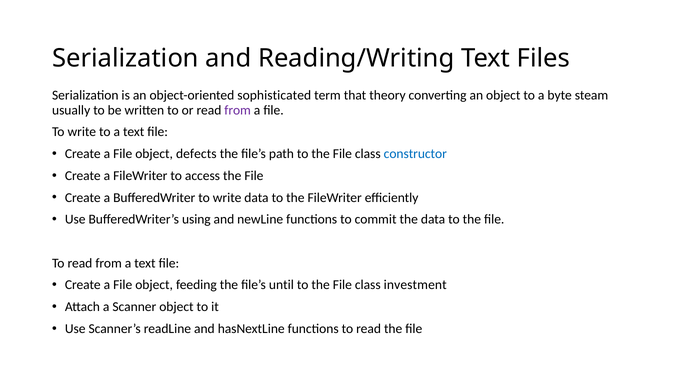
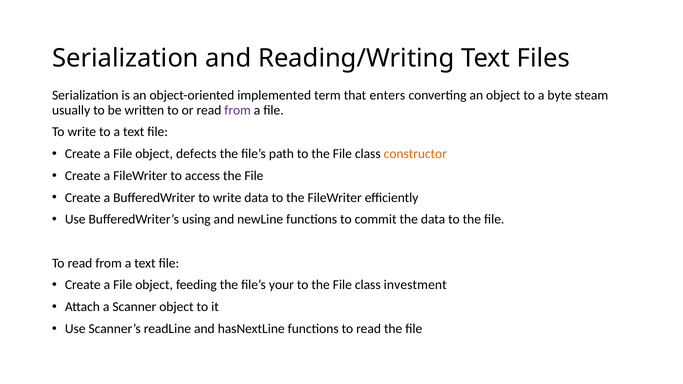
sophisticated: sophisticated -> implemented (274, 95)
theory: theory -> enters (387, 95)
constructor colour: blue -> orange (415, 154)
until: until -> your (281, 285)
